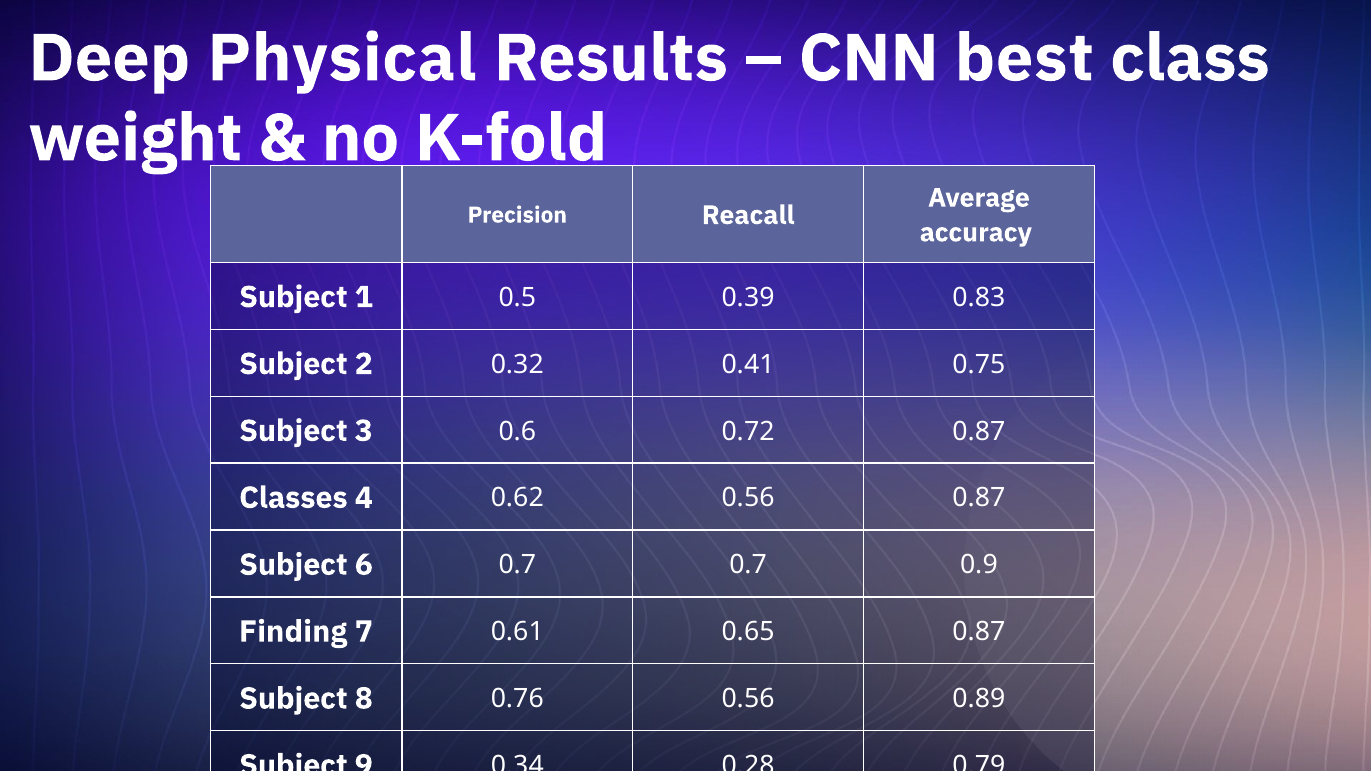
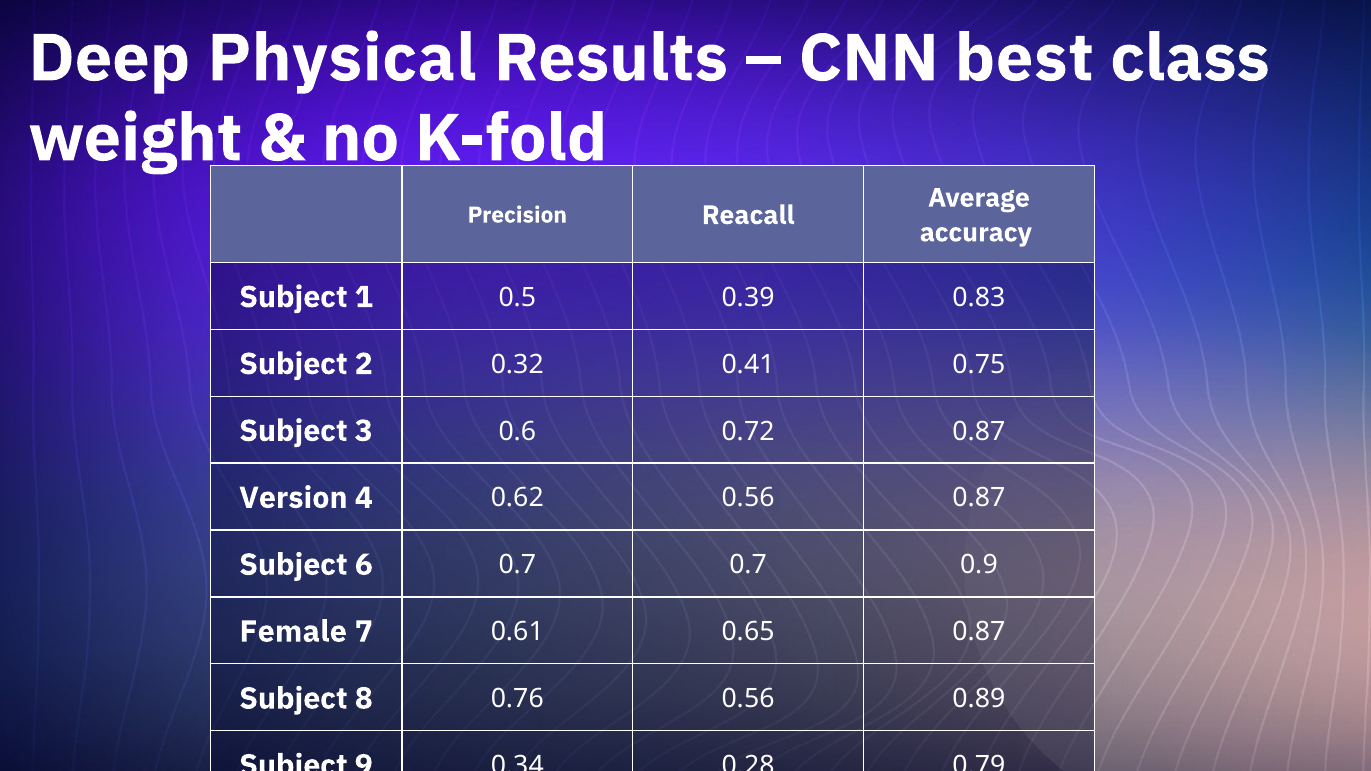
Classes: Classes -> Version (293, 498)
Finding: Finding -> Female (293, 632)
